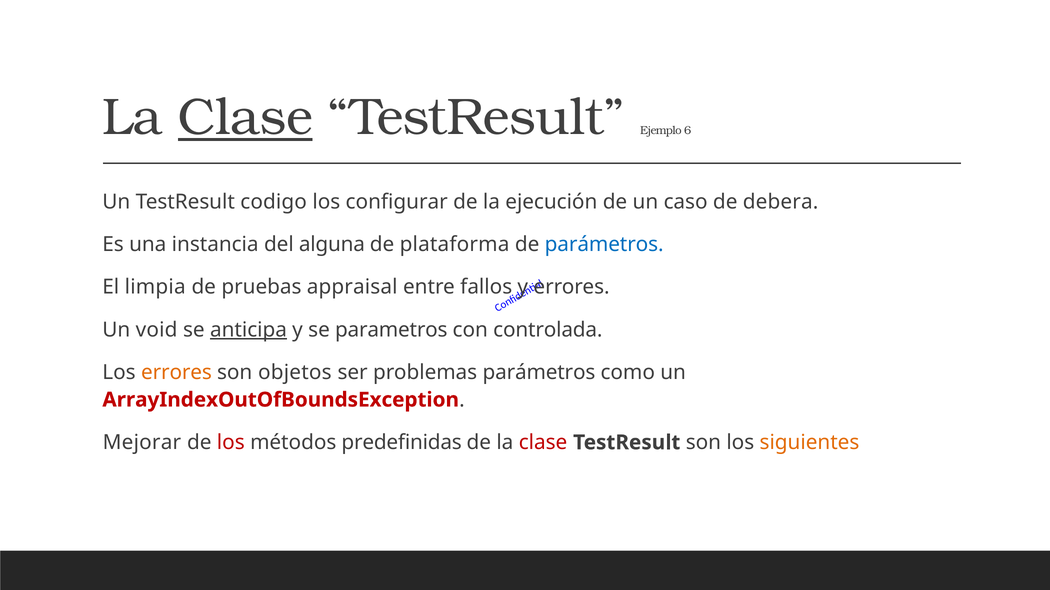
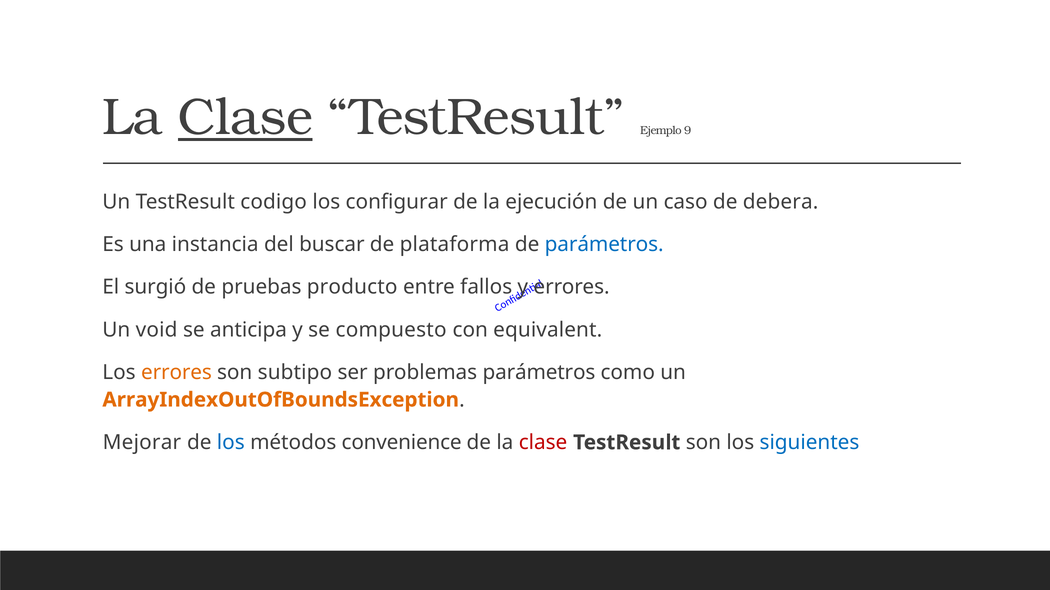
6: 6 -> 9 (688, 131)
alguna: alguna -> buscar (332, 245)
limpia: limpia -> surgió (155, 287)
appraisal: appraisal -> producto (352, 287)
anticipa underline: present -> none (249, 330)
parametros: parametros -> compuesto (391, 330)
controlada: controlada -> equivalent (548, 330)
objetos: objetos -> subtipo (295, 373)
ArrayIndexOutOfBoundsException colour: red -> orange (281, 400)
los colour: red -> blue (231, 443)
predefinidas: predefinidas -> convenience (402, 443)
siguientes colour: orange -> blue (809, 443)
